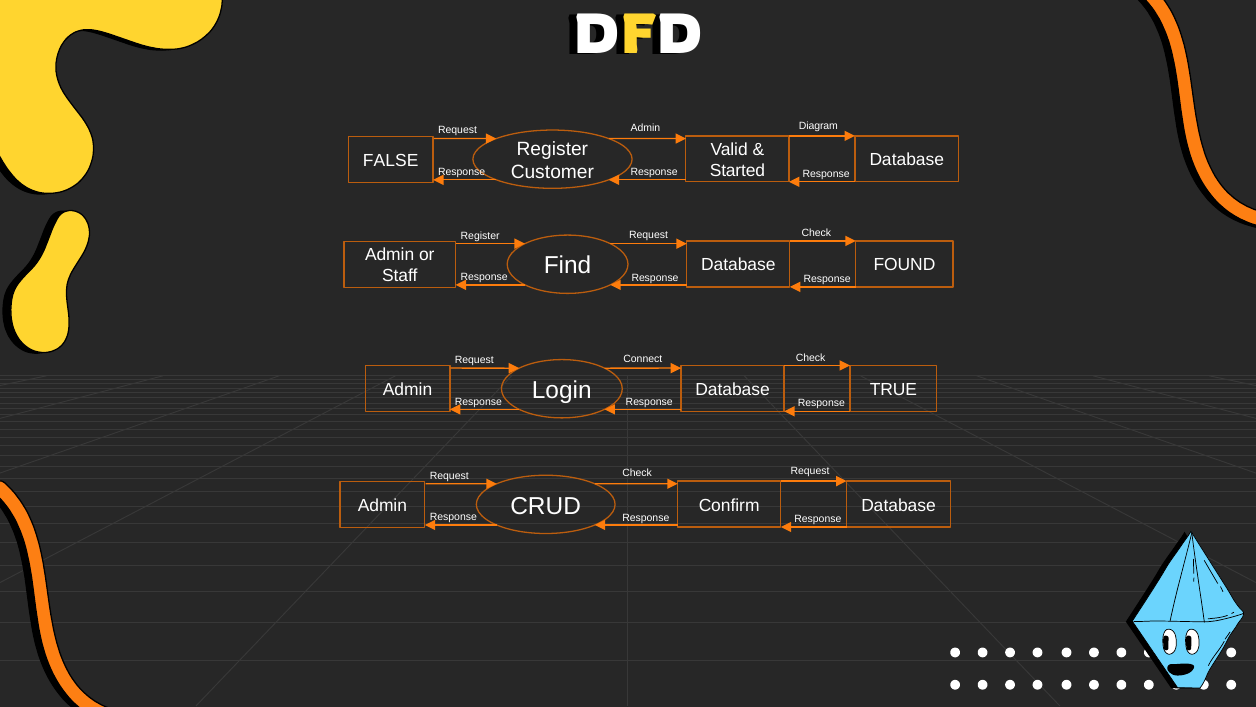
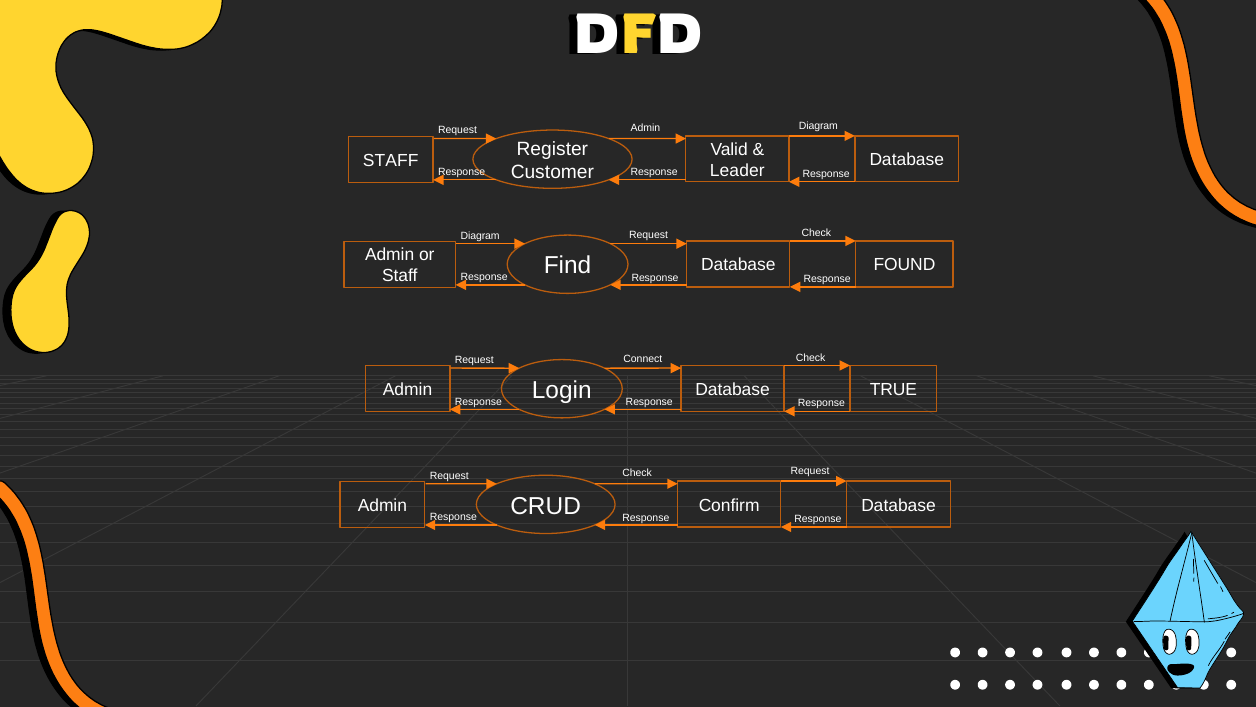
FALSE: FALSE -> STAFF (391, 160)
Started: Started -> Leader (737, 170)
Register: Register -> Diagram (480, 235)
